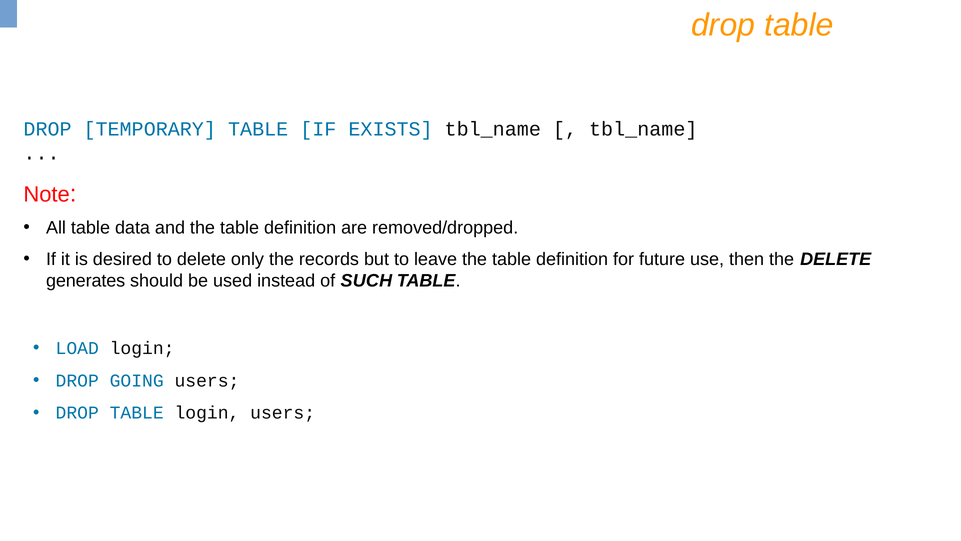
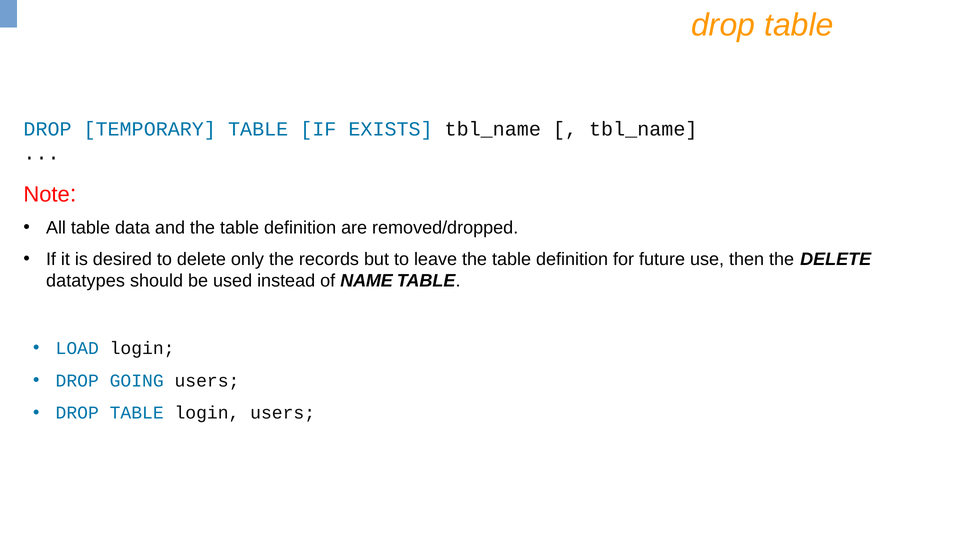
generates: generates -> datatypes (85, 281)
SUCH: SUCH -> NAME (367, 281)
